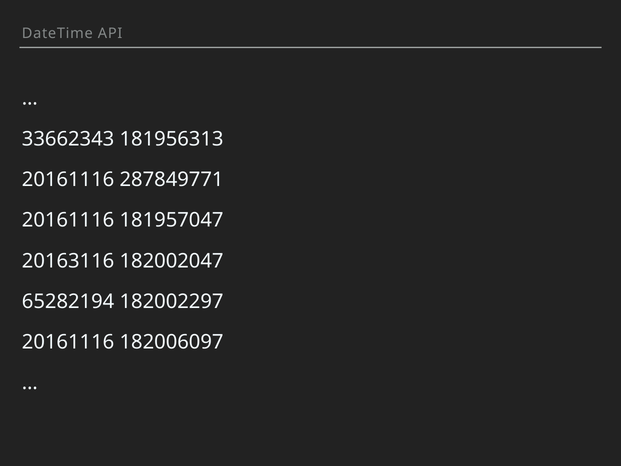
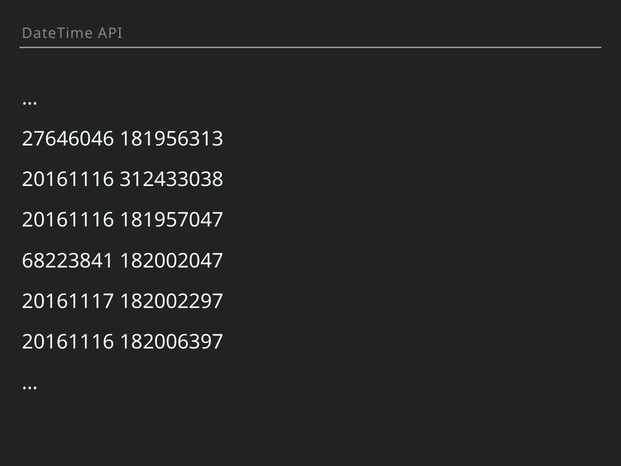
33662343: 33662343 -> 27646046 (68, 139)
287849771: 287849771 -> 312433038 (172, 179)
20163116: 20163116 -> 68223841 (68, 261)
65282194: 65282194 -> 20161117 (68, 301)
182006097: 182006097 -> 182006397 (172, 342)
